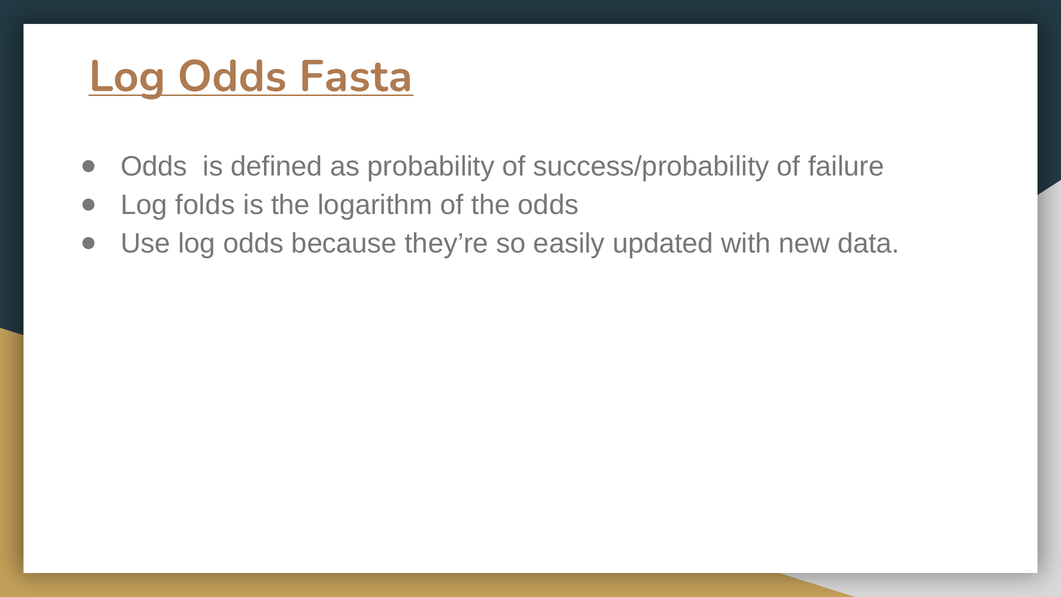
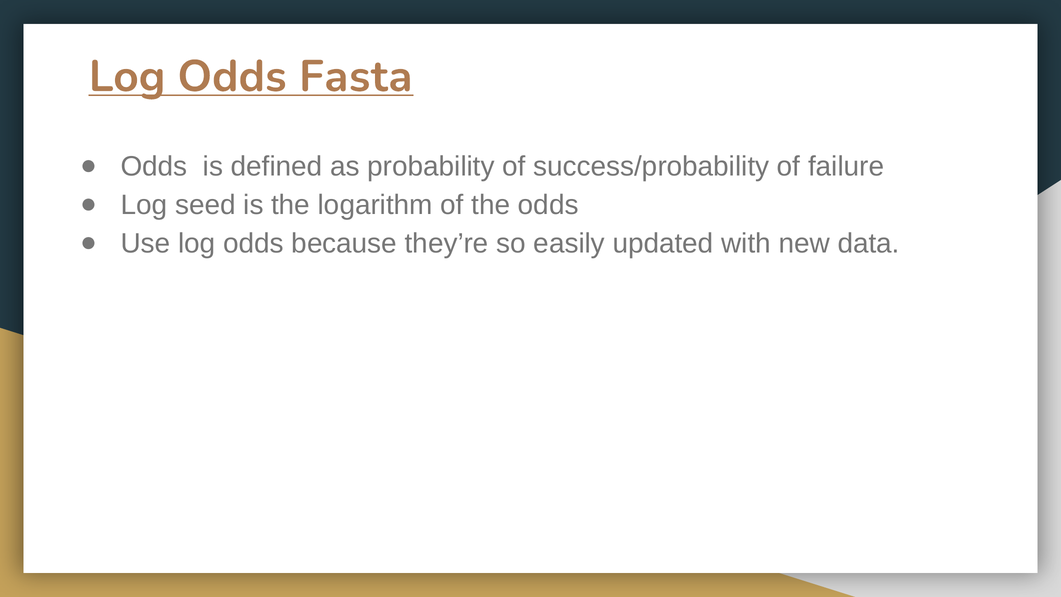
folds: folds -> seed (205, 205)
